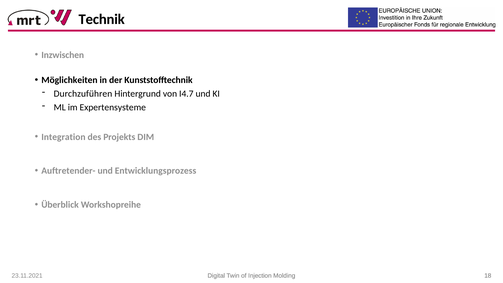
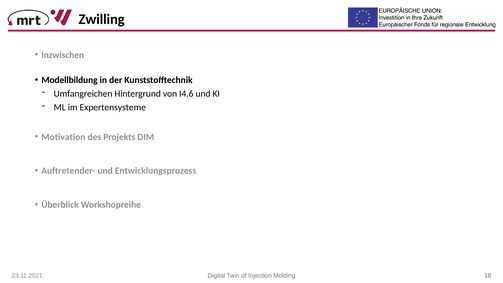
Technik: Technik -> Zwilling (102, 19)
Möglichkeiten: Möglichkeiten -> Modellbildung (69, 80)
Durchzuführen: Durchzuführen -> Umfangreichen (83, 94)
I4.7: I4.7 -> I4.6 (186, 94)
Integration: Integration -> Motivation (63, 137)
